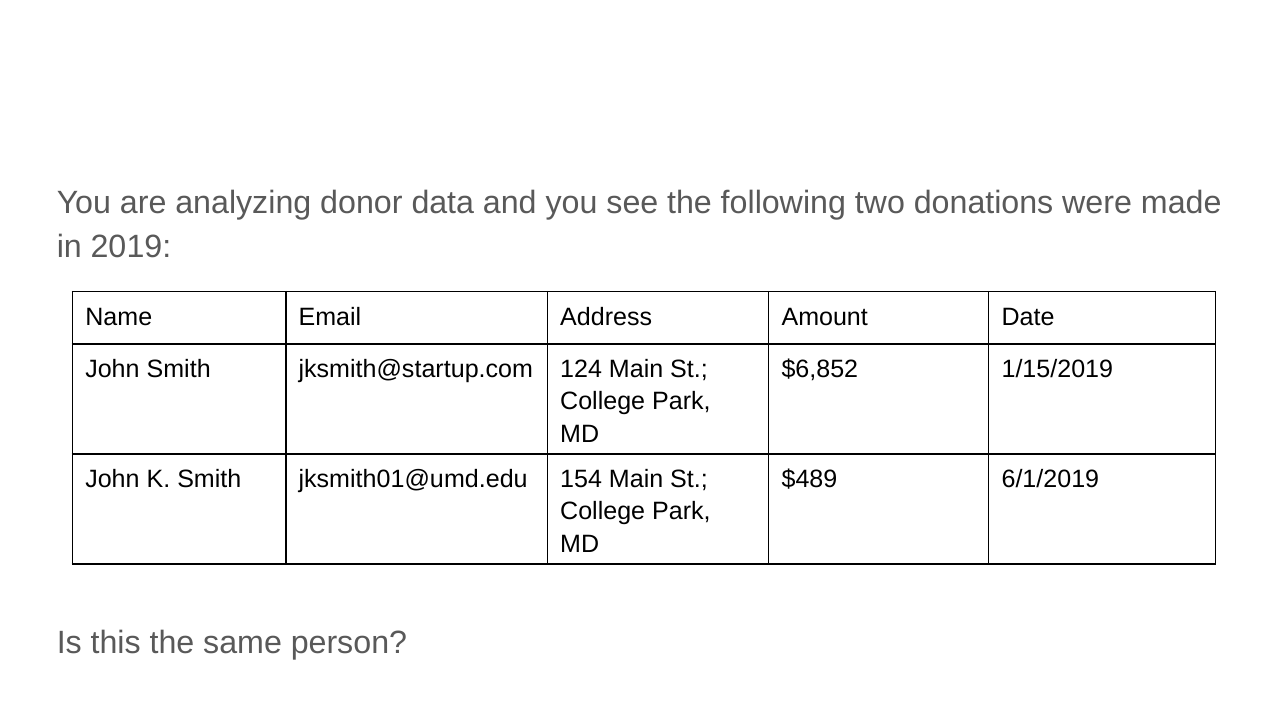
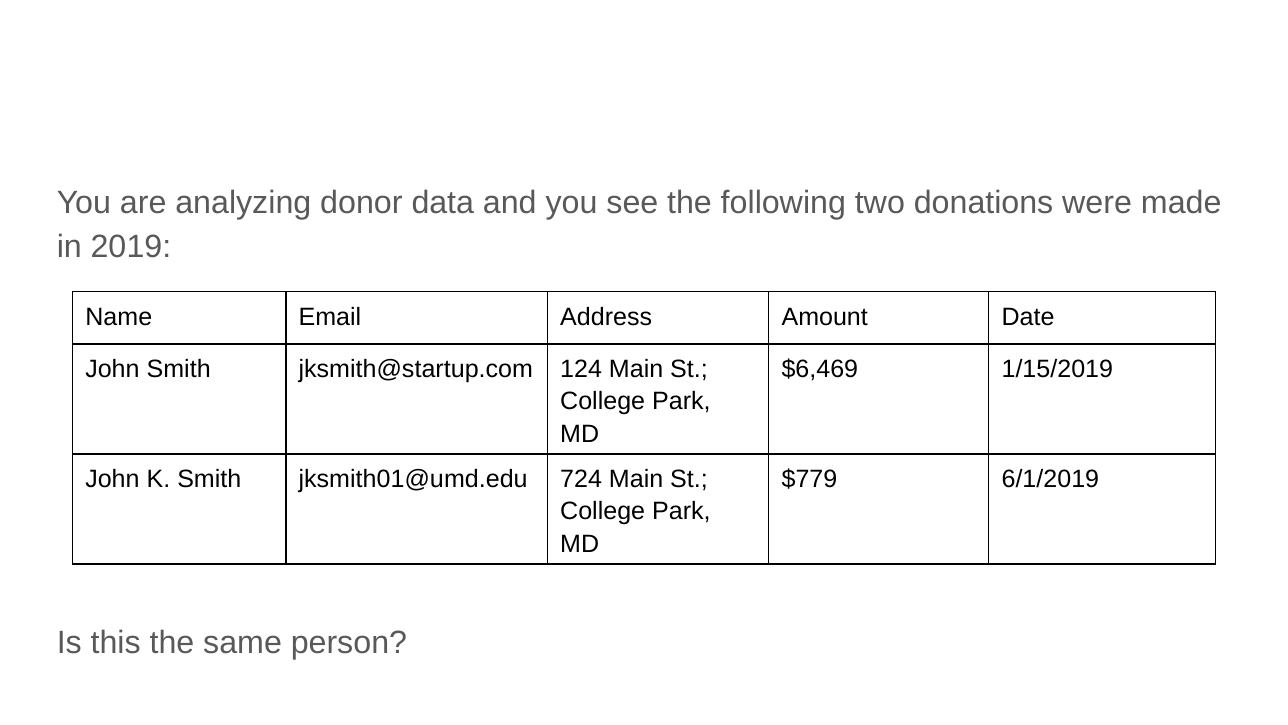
$6,852: $6,852 -> $6,469 (820, 369)
154: 154 -> 724 (581, 479)
$489: $489 -> $779 (809, 479)
